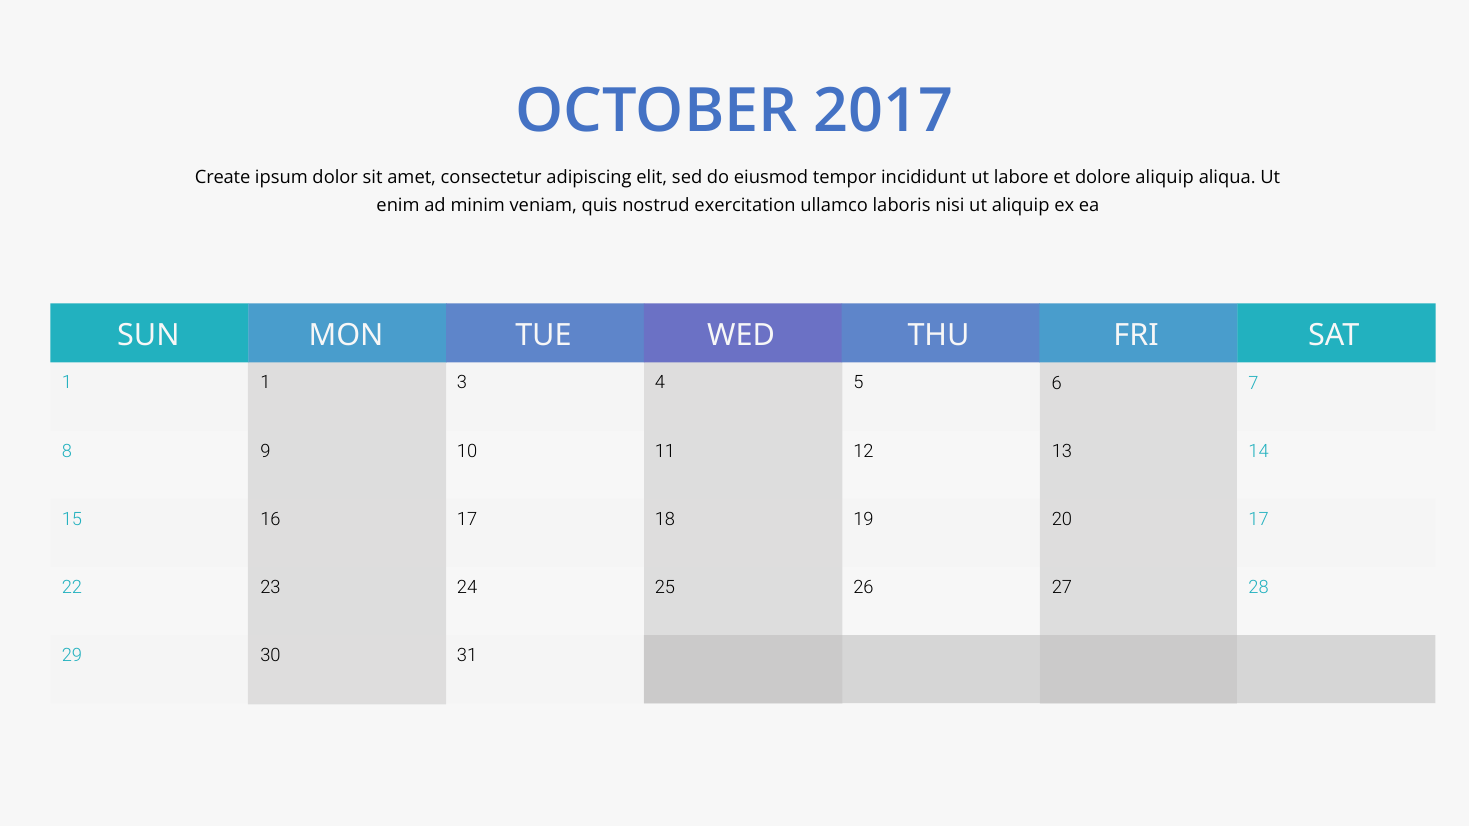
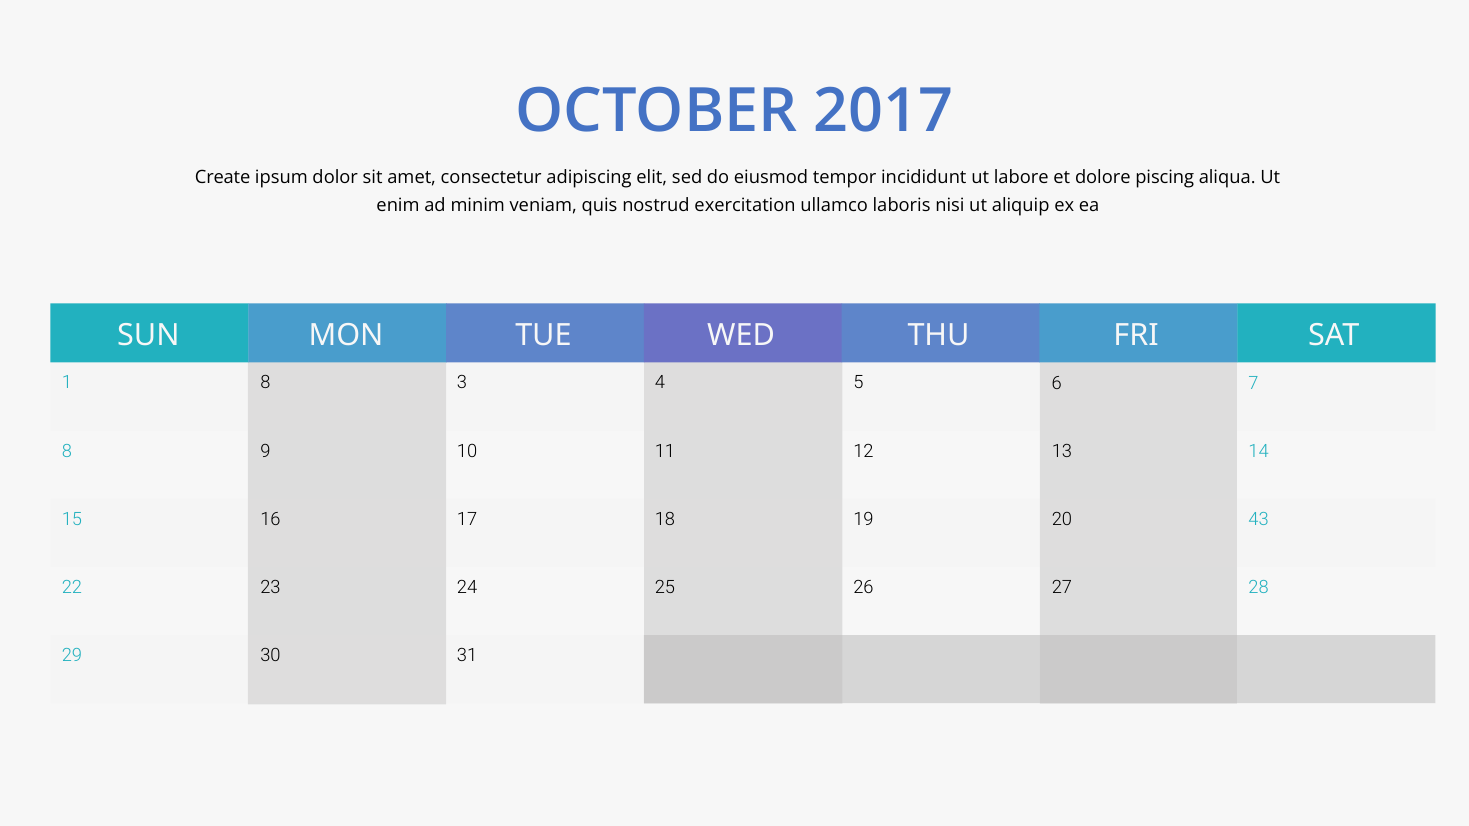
dolore aliquip: aliquip -> piscing (1165, 178)
1 1: 1 -> 8 (265, 383)
20 17: 17 -> 43 (1259, 520)
